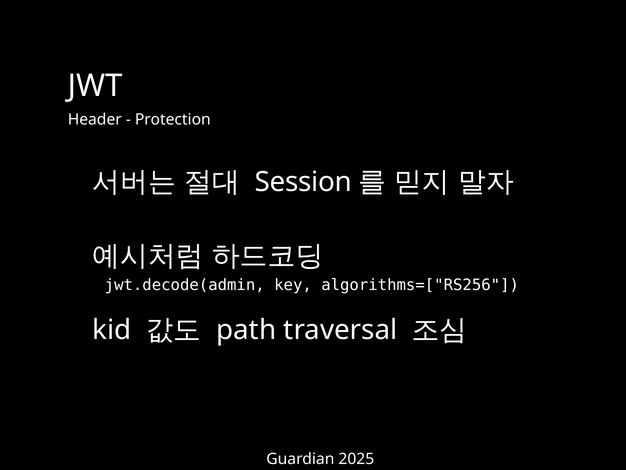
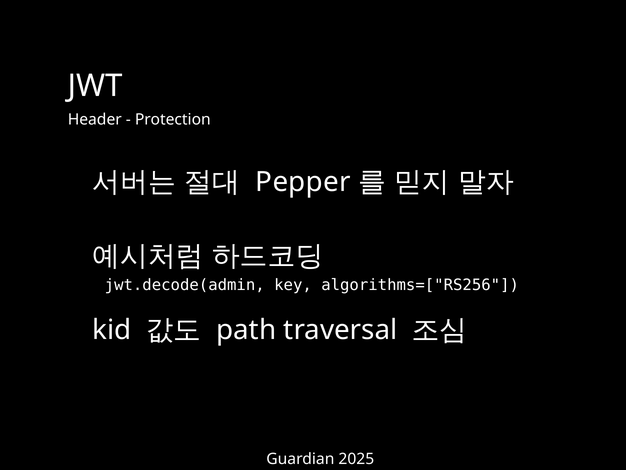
Session: Session -> Pepper (303, 182)
